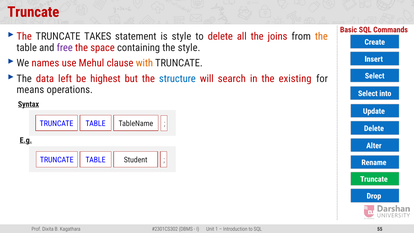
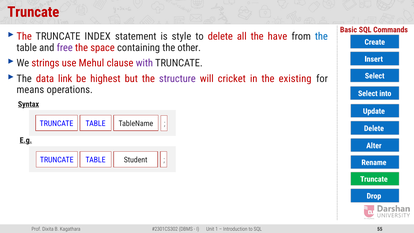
TAKES: TAKES -> INDEX (98, 36)
joins: joins -> have (277, 36)
the colour: orange -> blue (321, 36)
the style: style -> other (189, 48)
names: names -> strings (45, 63)
with colour: orange -> purple (144, 63)
left: left -> link (65, 79)
structure colour: blue -> purple (177, 79)
search: search -> cricket (232, 79)
